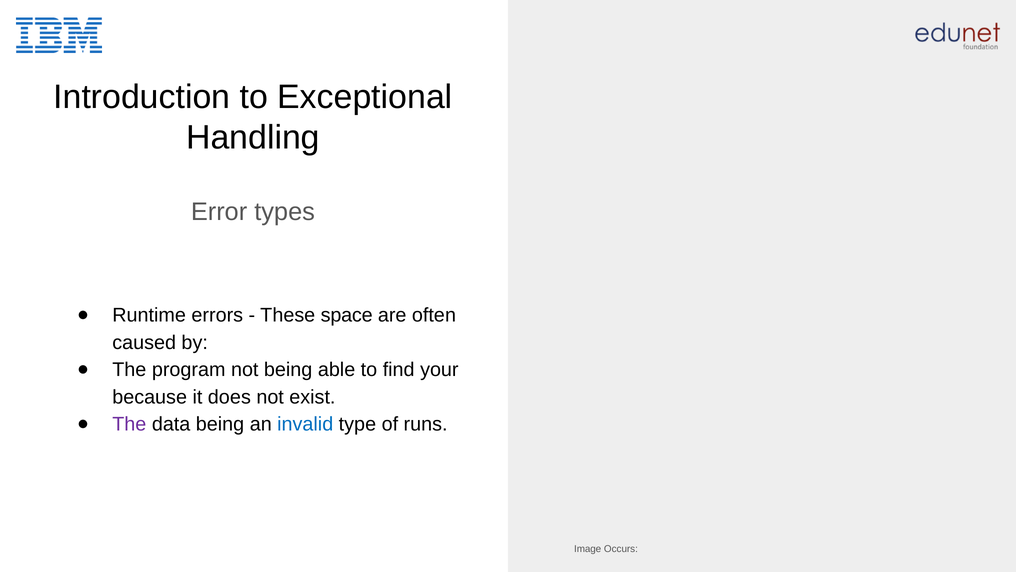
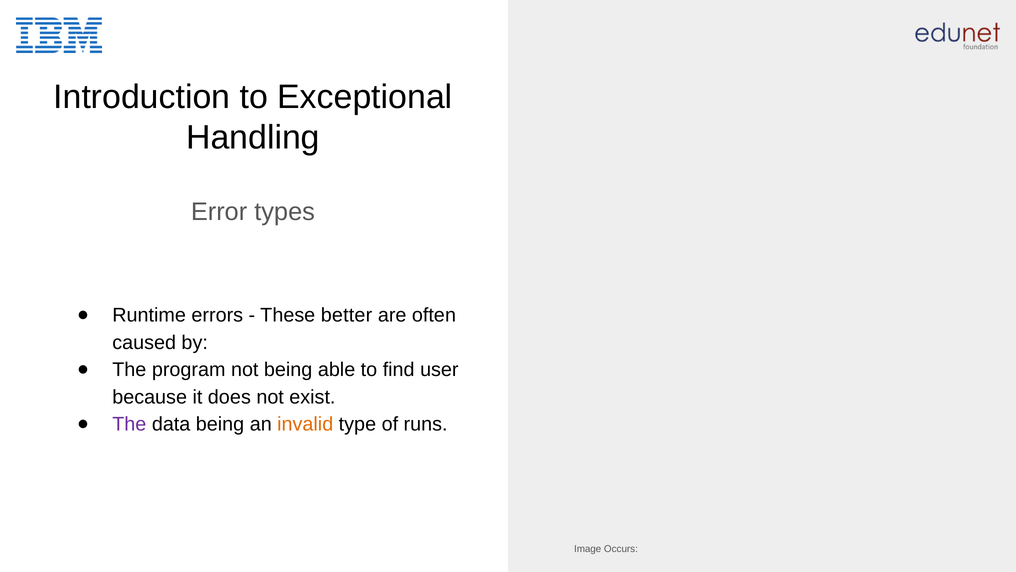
space: space -> better (347, 315)
your: your -> user (439, 369)
invalid colour: blue -> orange (305, 424)
